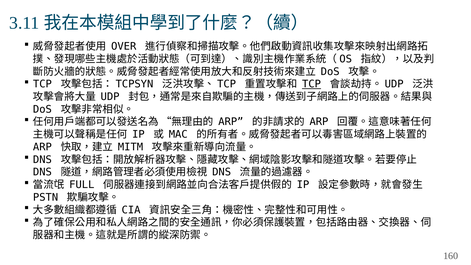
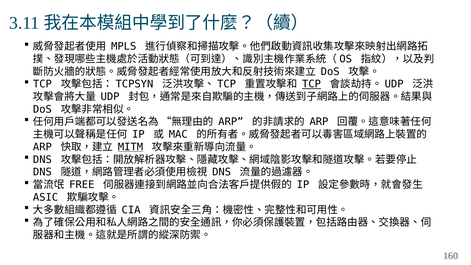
OVER: OVER -> MPLS (124, 46)
MITM underline: none -> present (130, 147)
FULL: FULL -> FREE (82, 185)
PSTN: PSTN -> ASIC (46, 197)
